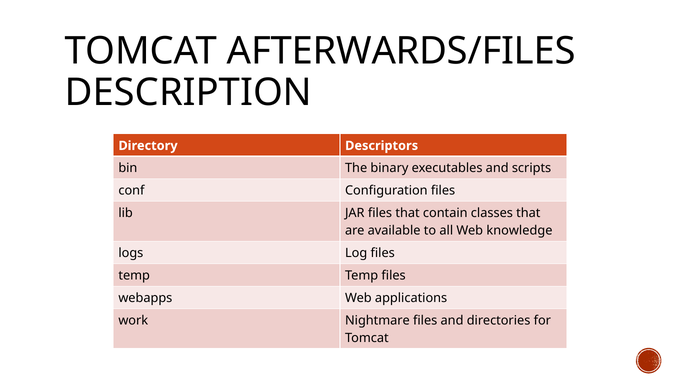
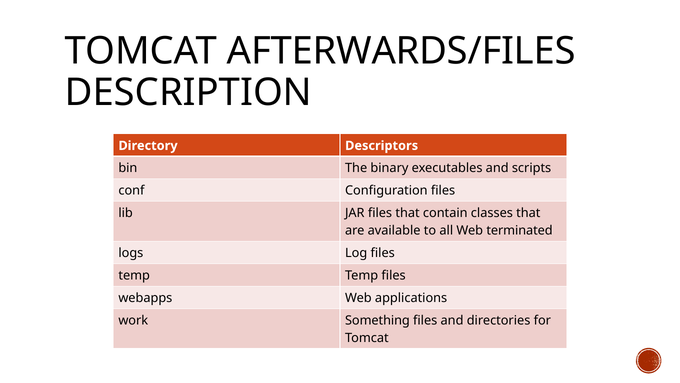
knowledge: knowledge -> terminated (520, 230)
Nightmare: Nightmare -> Something (377, 320)
